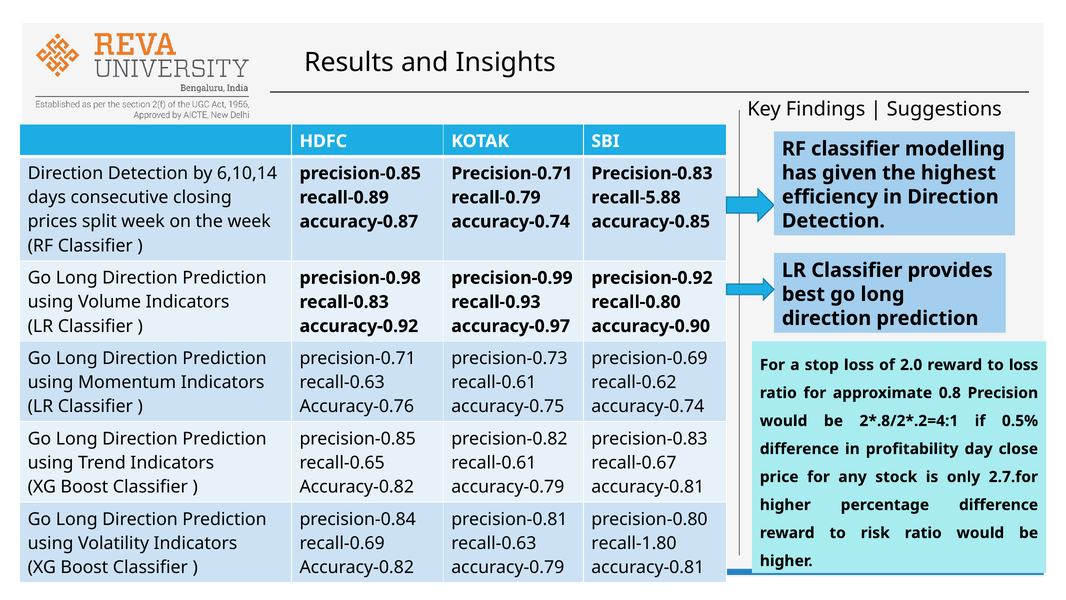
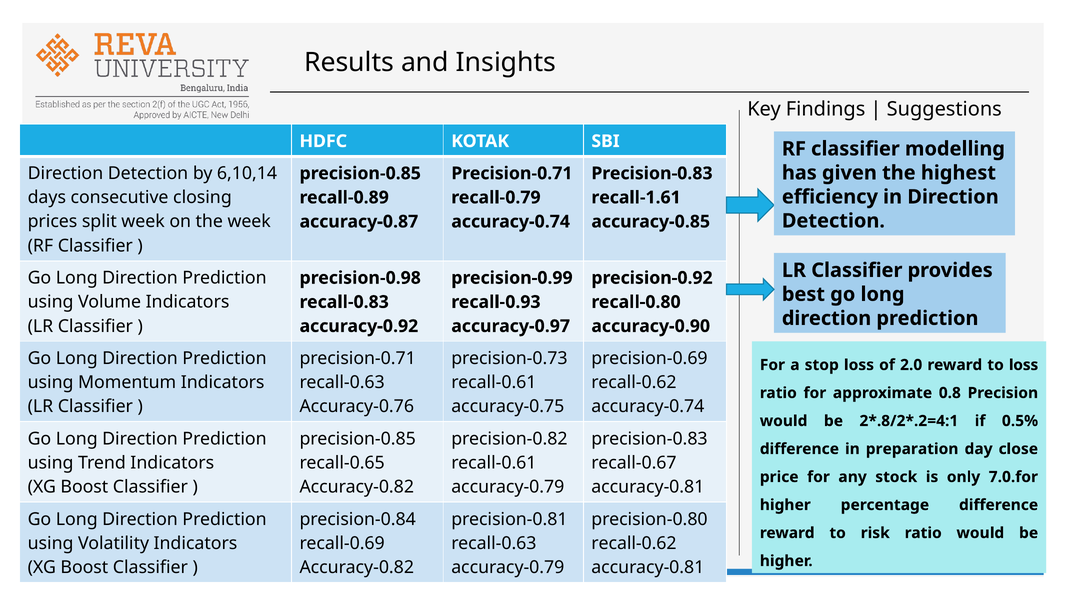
recall-5.88: recall-5.88 -> recall-1.61 (636, 197)
profitability: profitability -> preparation (912, 449)
2.7.for: 2.7.for -> 7.0.for (1013, 477)
recall-1.80: recall-1.80 -> recall-0.62 (634, 543)
